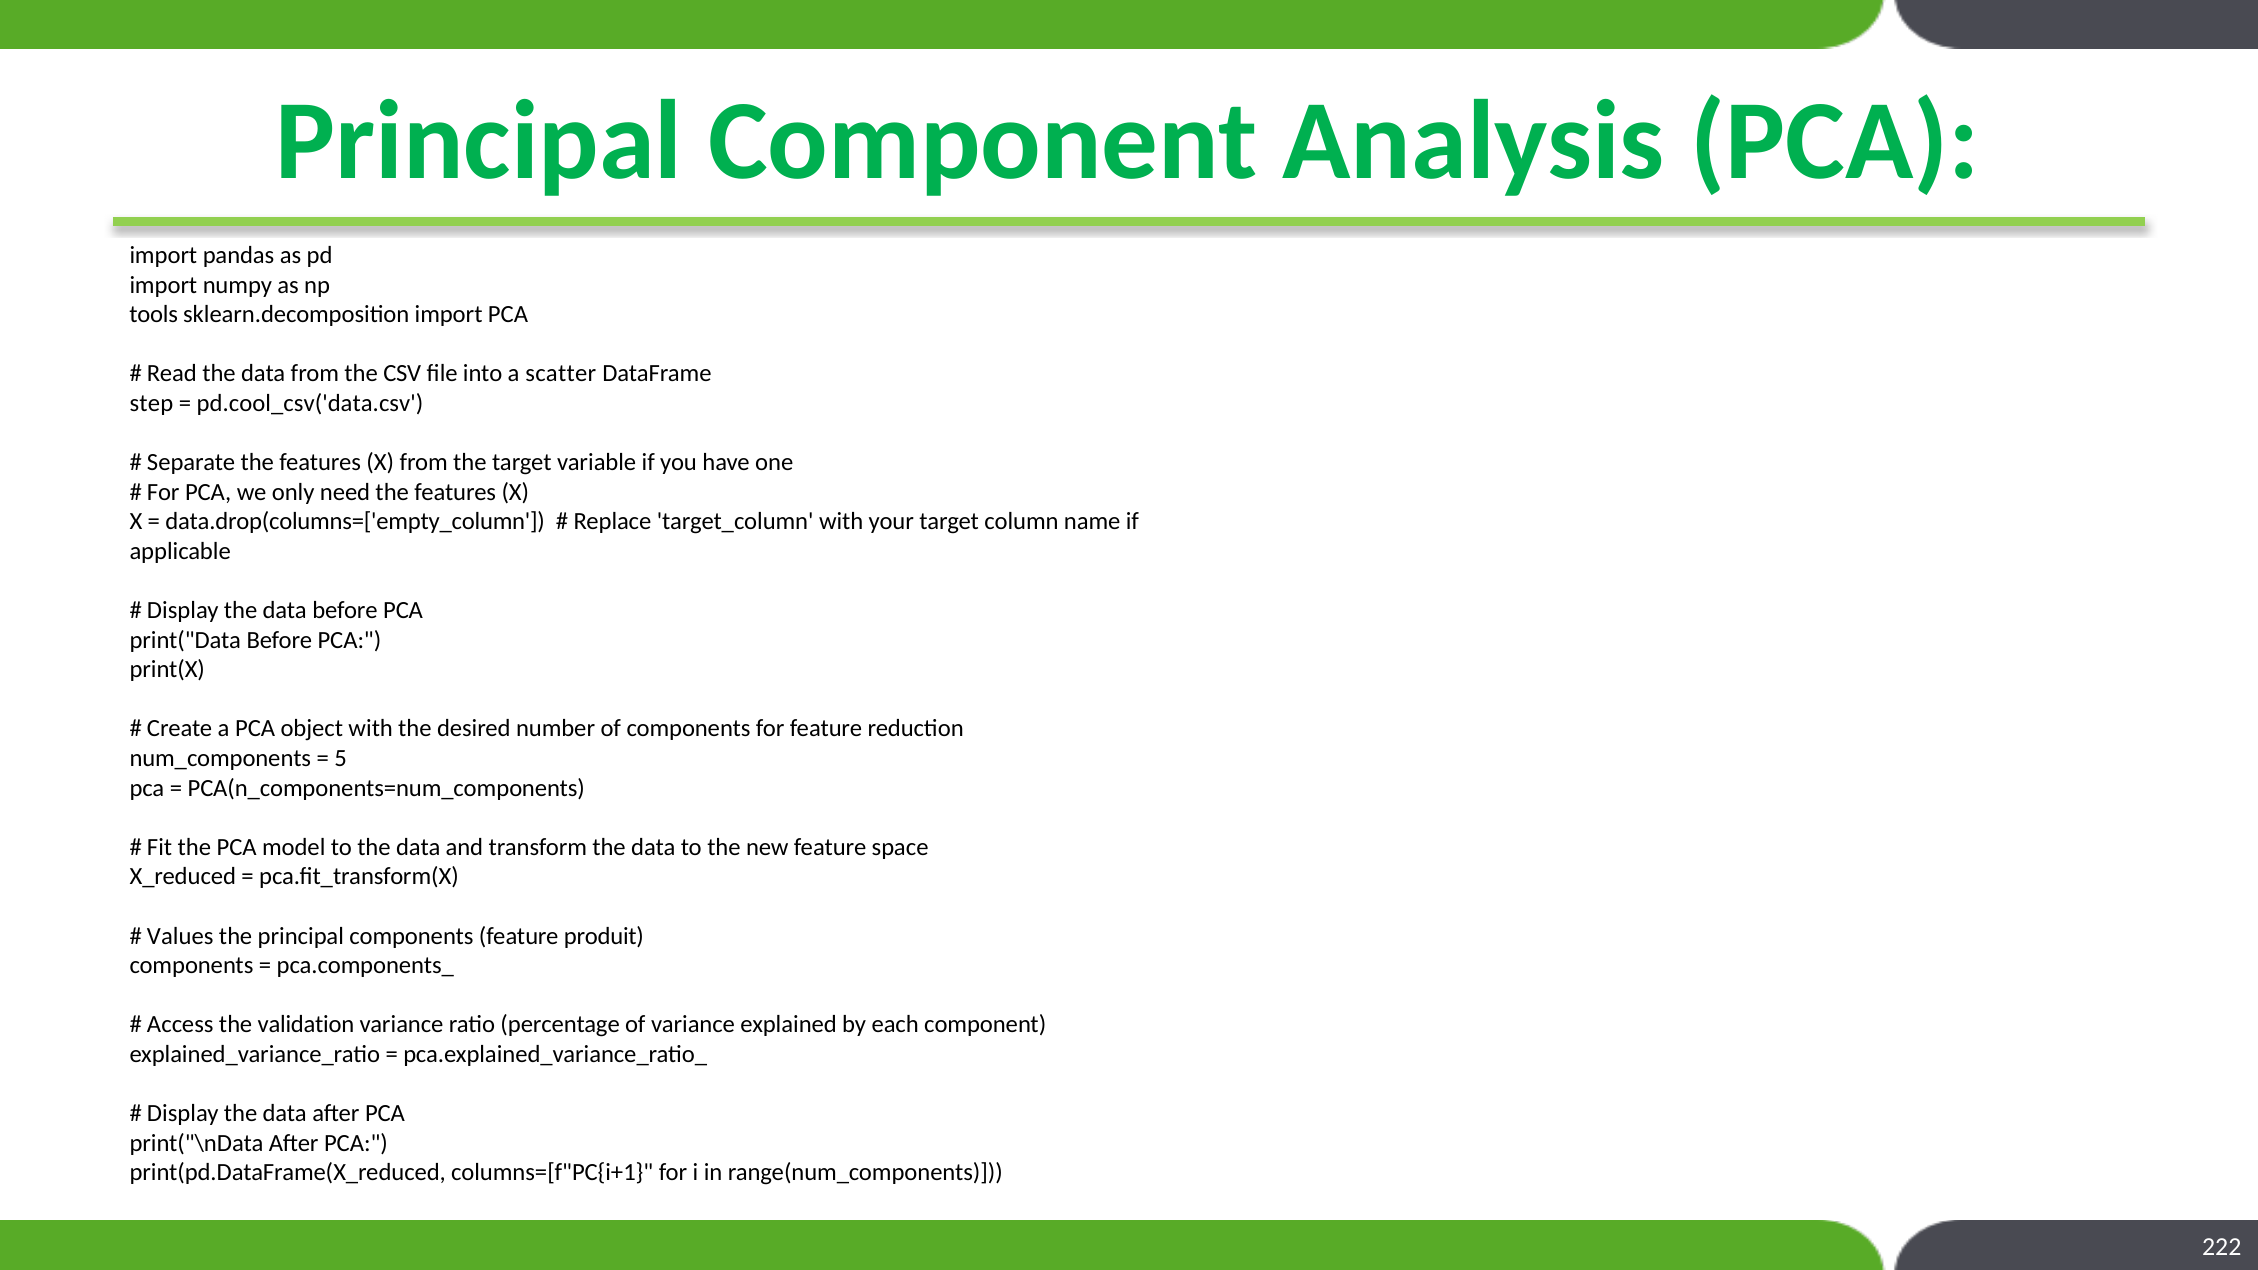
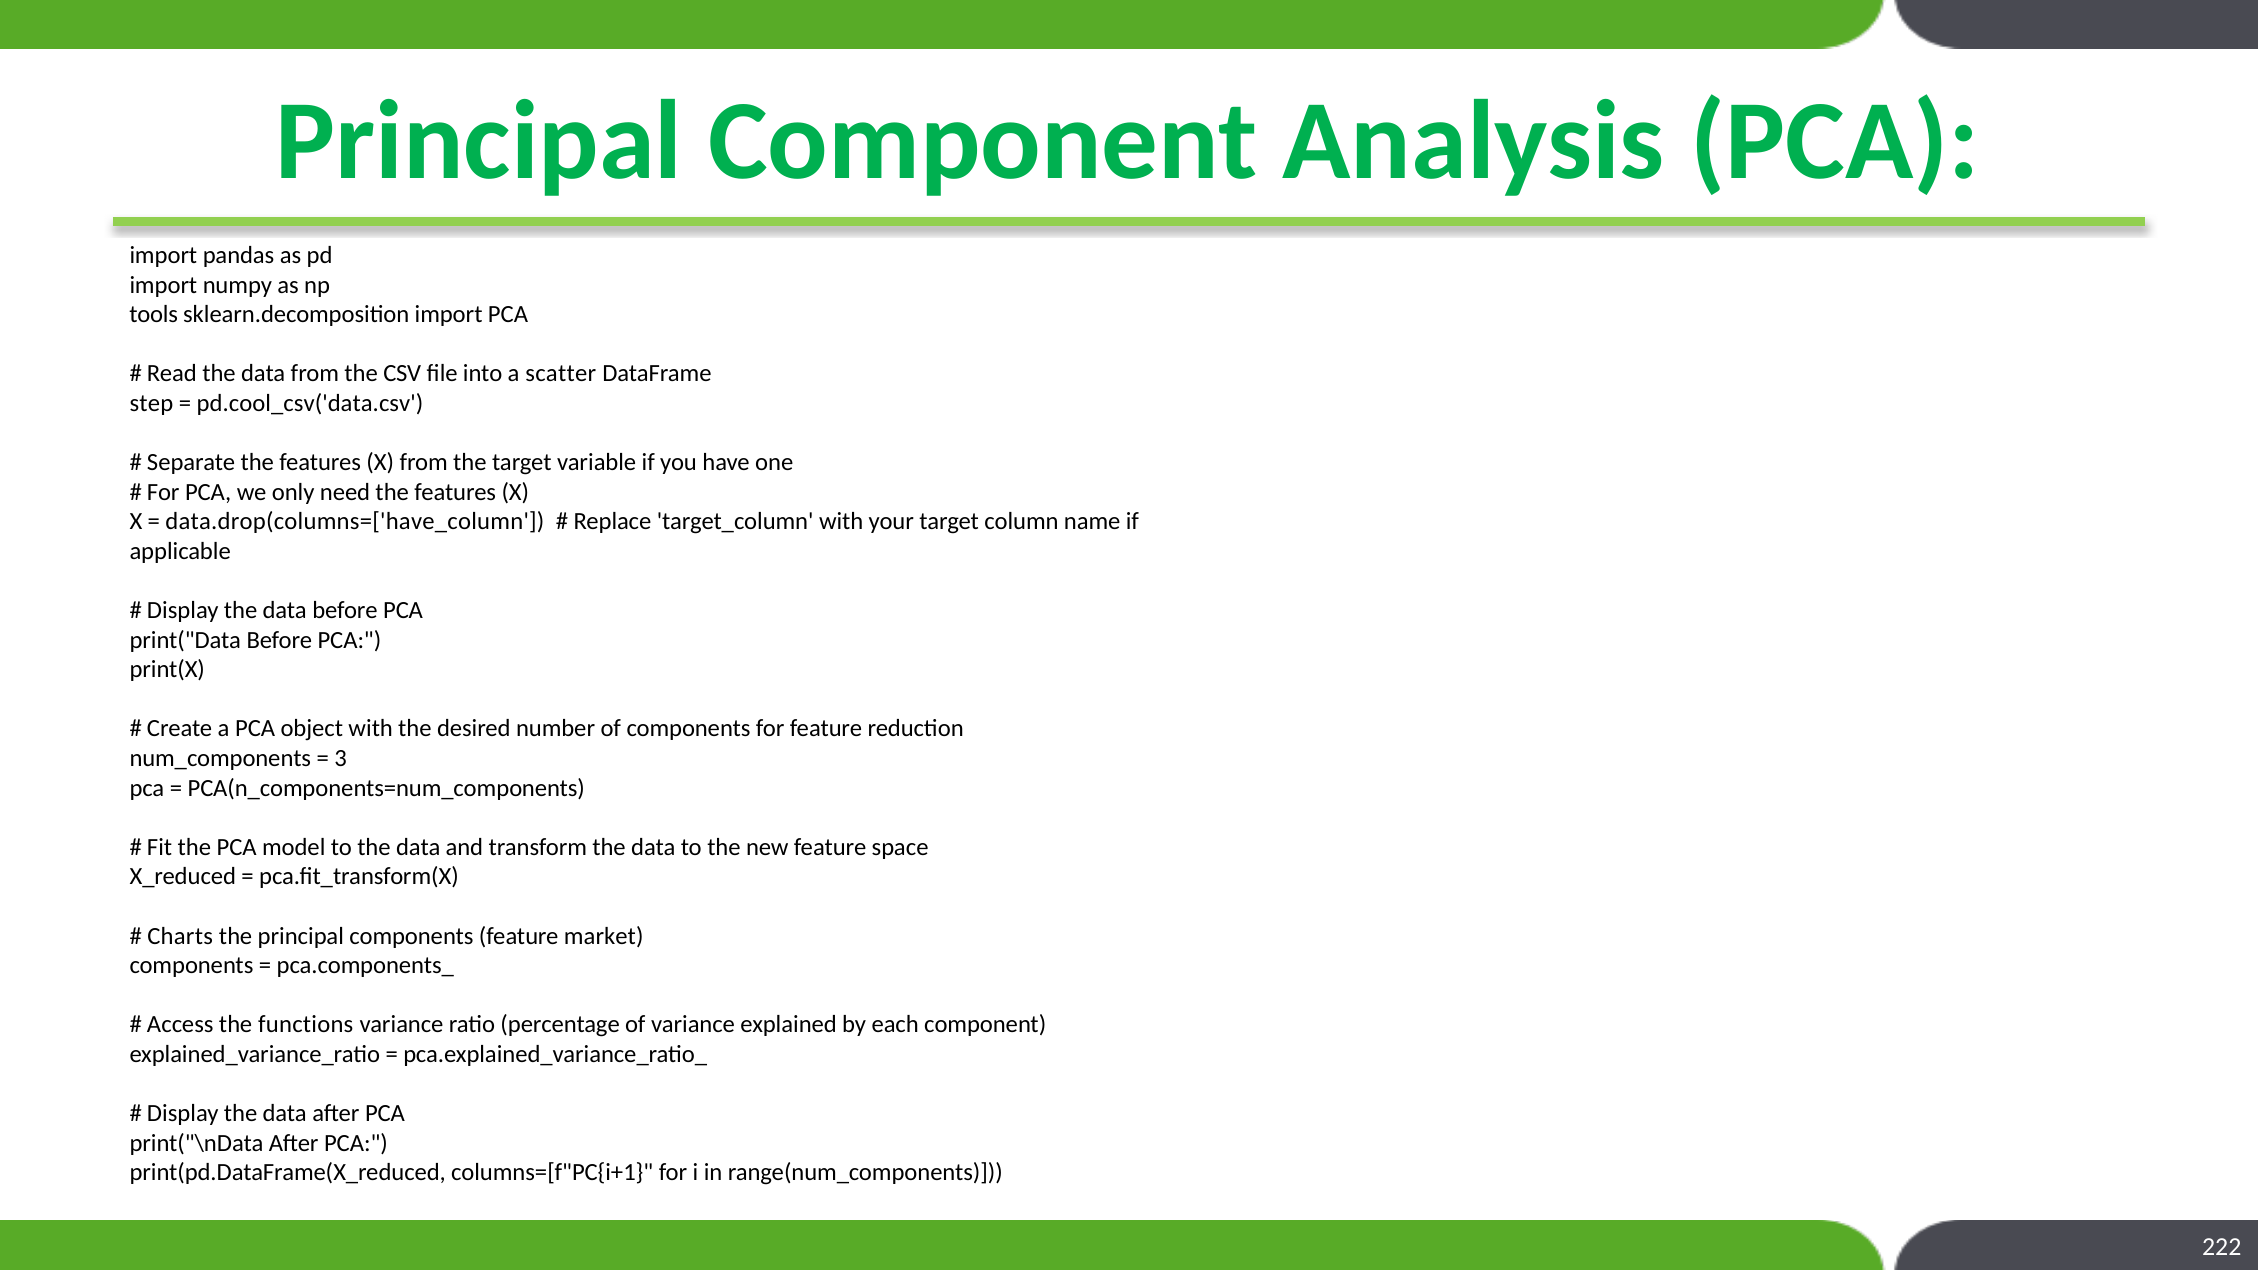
data.drop(columns=['empty_column: data.drop(columns=['empty_column -> data.drop(columns=['have_column (355, 522)
5: 5 -> 3 (341, 759)
Values: Values -> Charts (180, 936)
produit: produit -> market (604, 936)
validation: validation -> functions (306, 1025)
